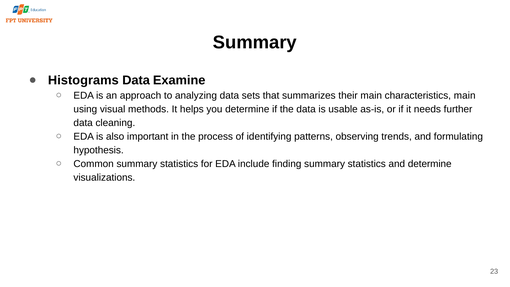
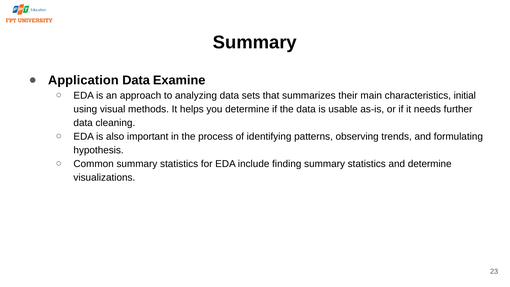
Histograms: Histograms -> Application (83, 80)
characteristics main: main -> initial (465, 95)
